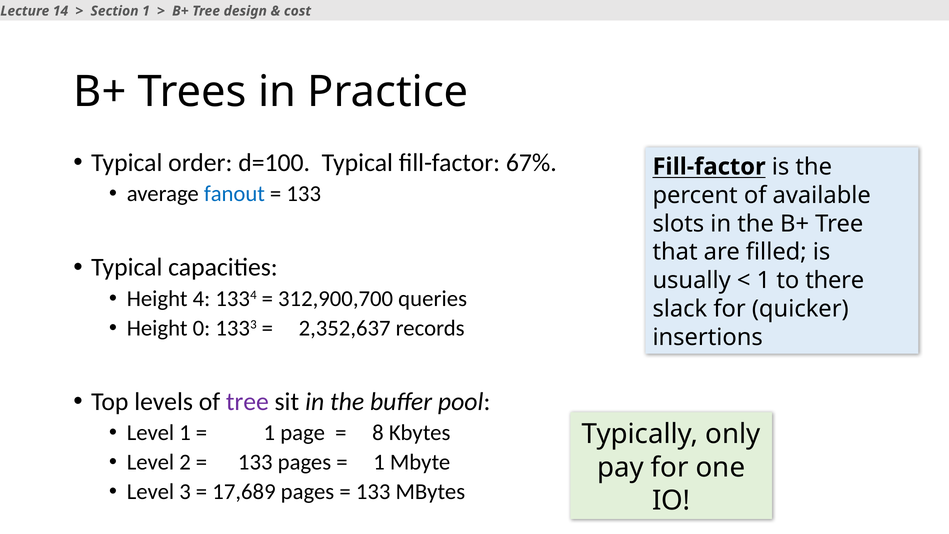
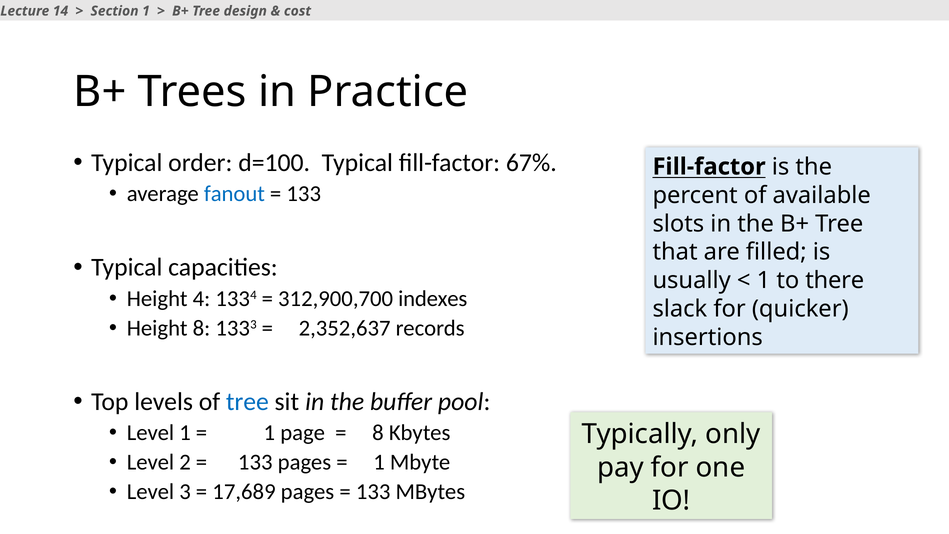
queries: queries -> indexes (433, 298)
Height 0: 0 -> 8 (201, 328)
tree colour: purple -> blue (247, 402)
